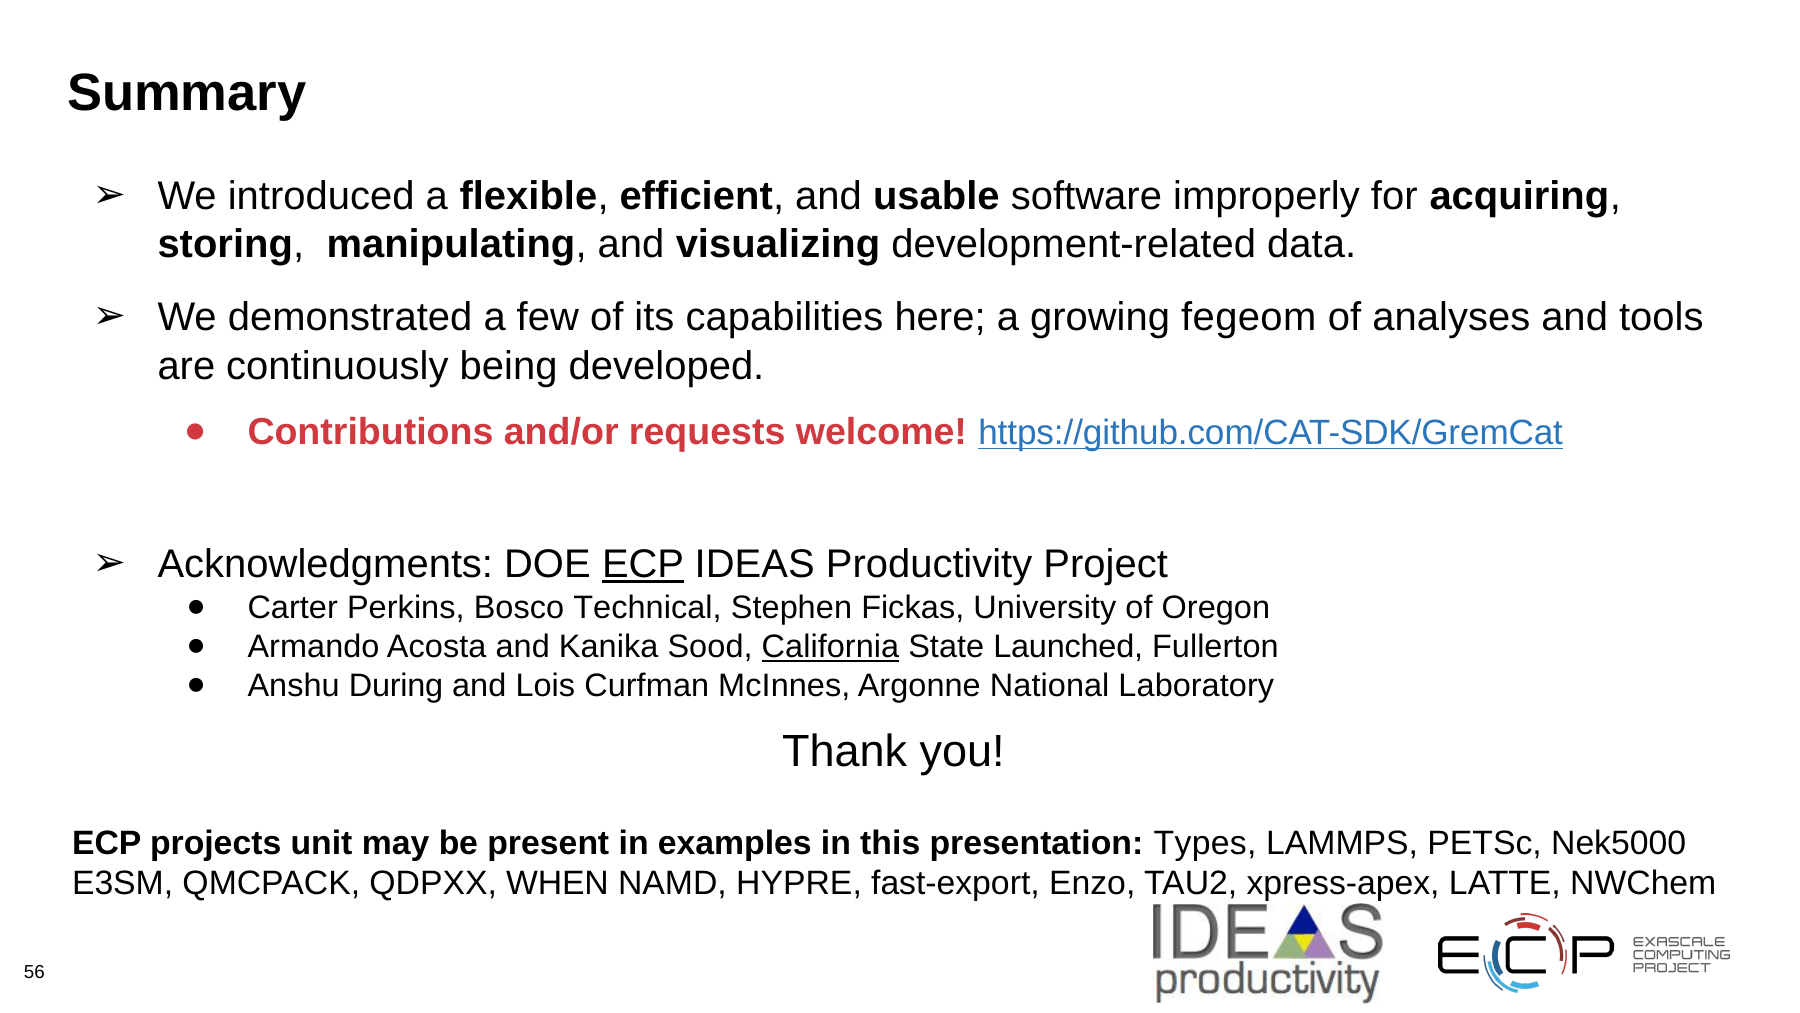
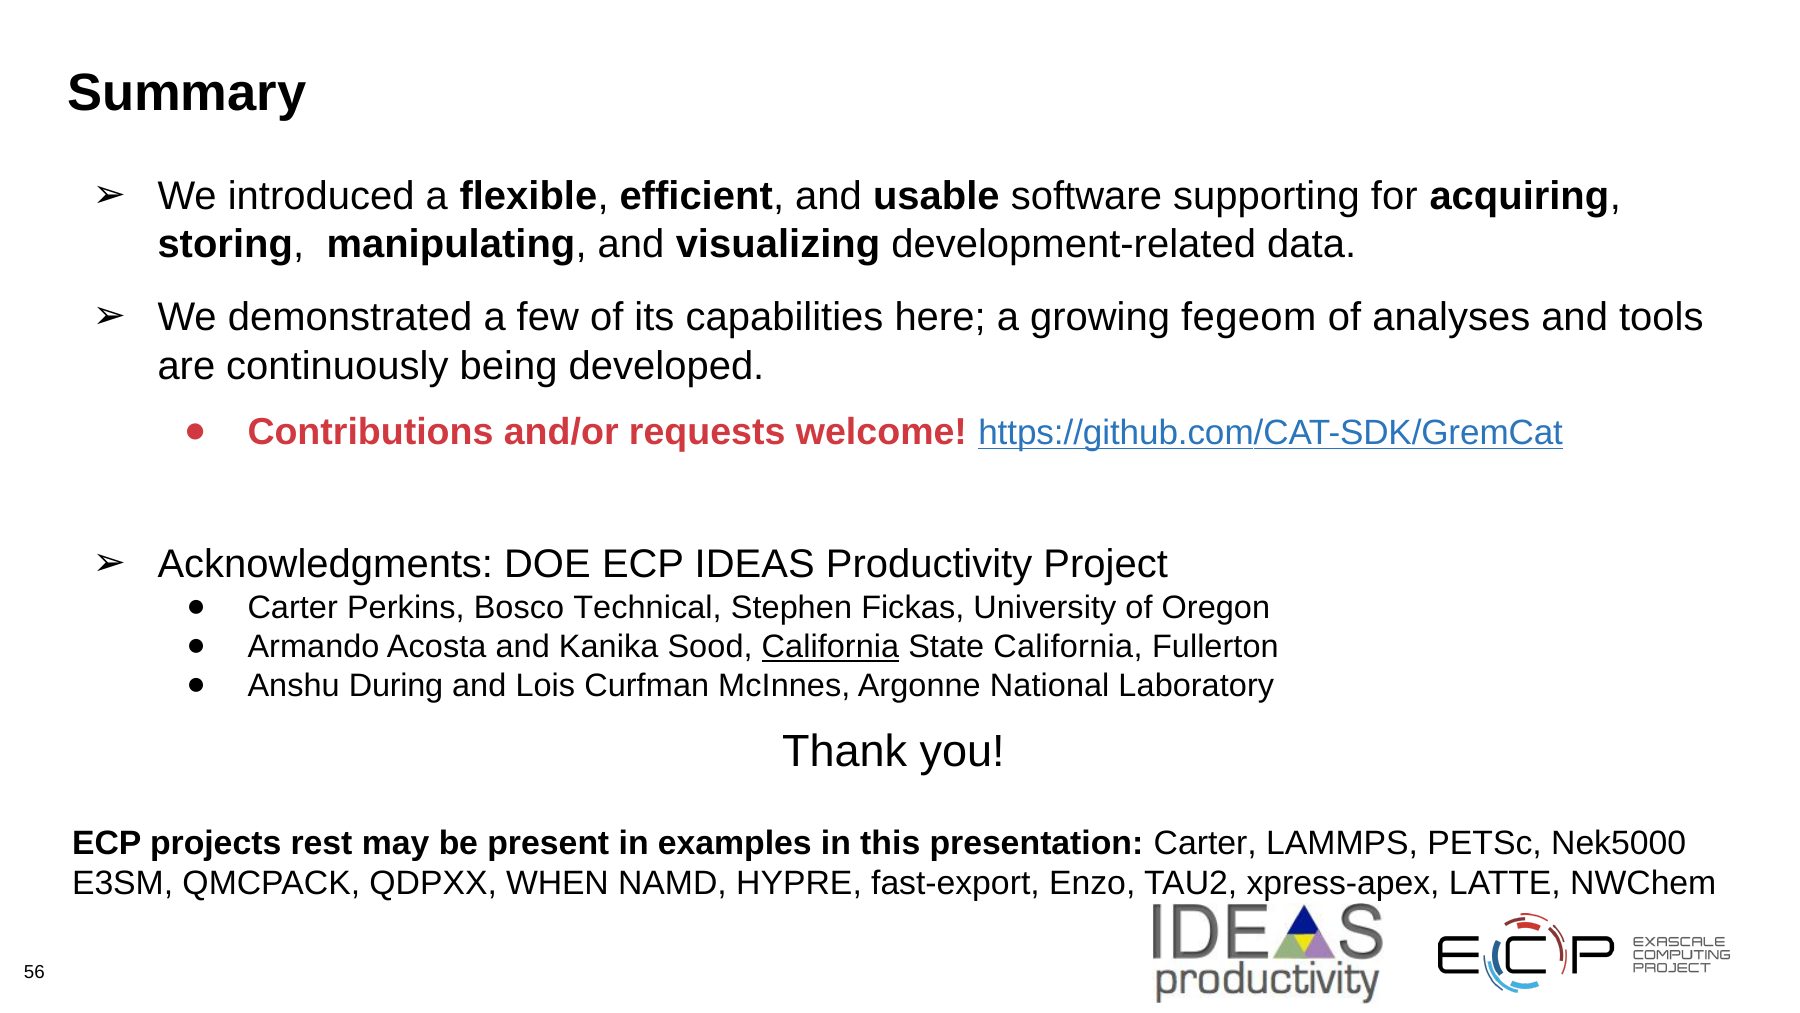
improperly: improperly -> supporting (1266, 197)
ECP underline: present -> none (643, 564)
State Launched: Launched -> California (1068, 646)
unit: unit -> rest (322, 843)
presentation Types: Types -> Carter (1205, 843)
